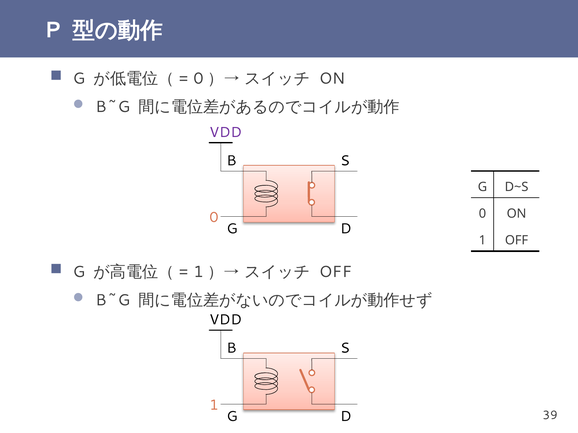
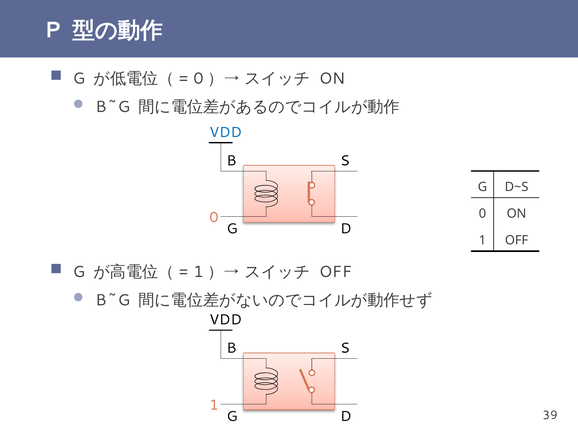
VDD colour: purple -> blue (226, 132)
